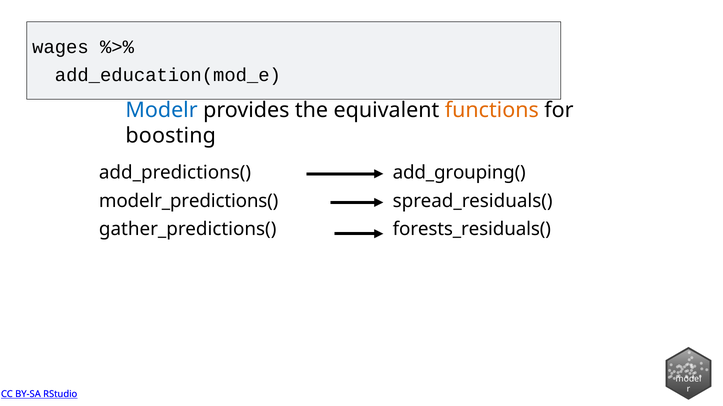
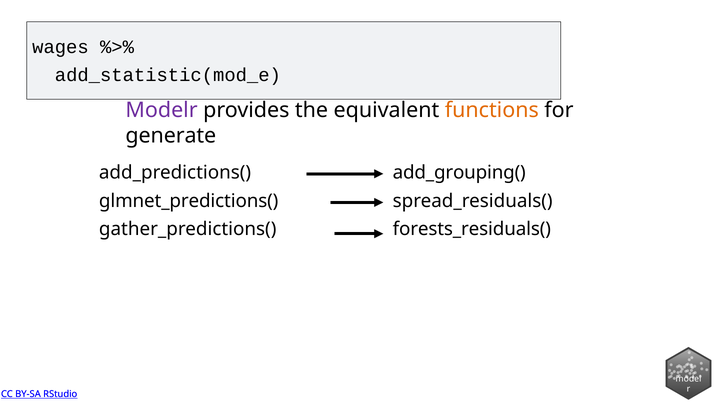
add_education(mod_e: add_education(mod_e -> add_statistic(mod_e (168, 75)
Modelr colour: blue -> purple (162, 110)
boosting: boosting -> generate (171, 136)
modelr_predictions(: modelr_predictions( -> glmnet_predictions( (189, 201)
